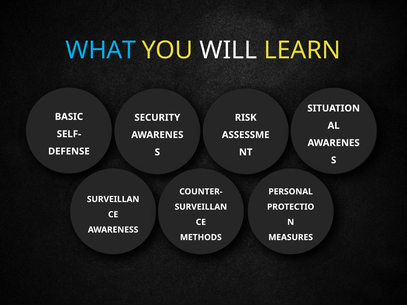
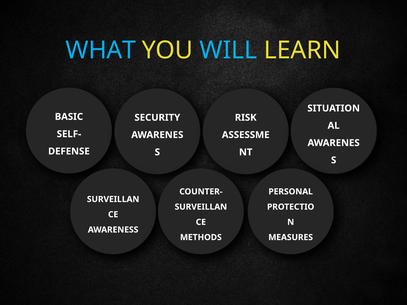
WILL colour: white -> light blue (228, 50)
